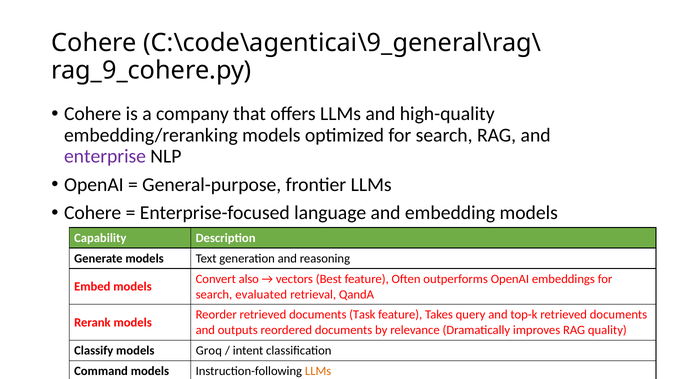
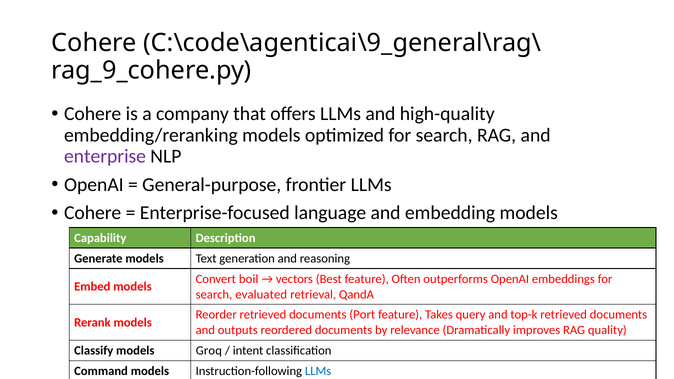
also: also -> boil (249, 279)
Task: Task -> Port (362, 315)
LLMs colour: orange -> blue (318, 371)
